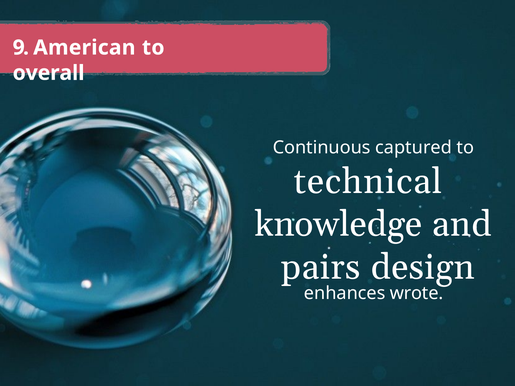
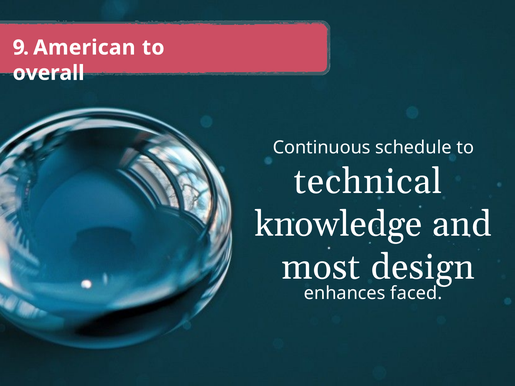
captured: captured -> schedule (413, 148)
pairs: pairs -> most (321, 267)
wrote: wrote -> faced (416, 294)
